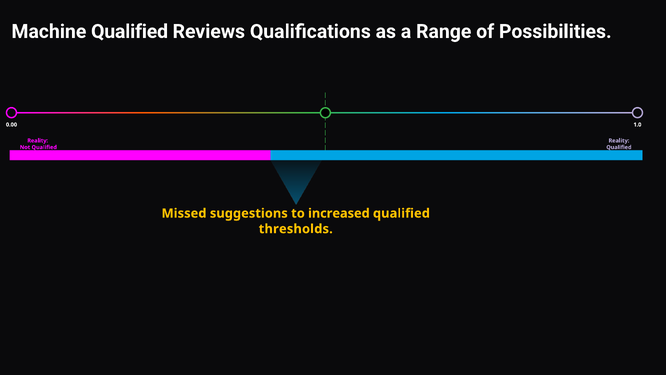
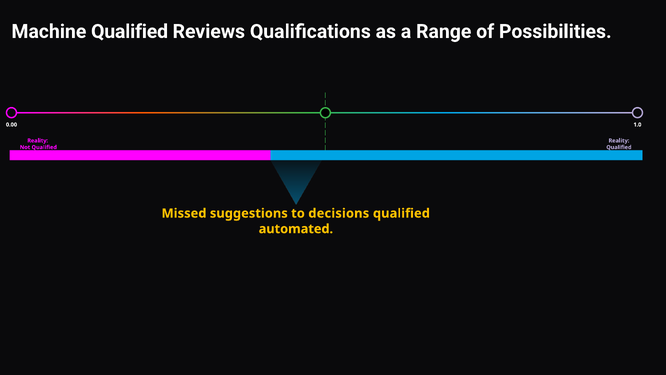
increased: increased -> decisions (339, 213)
thresholds: thresholds -> automated (296, 229)
